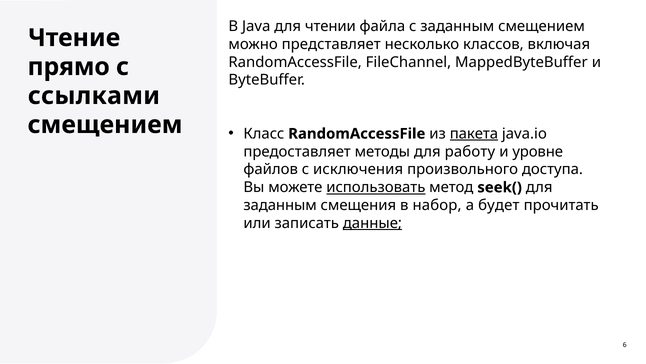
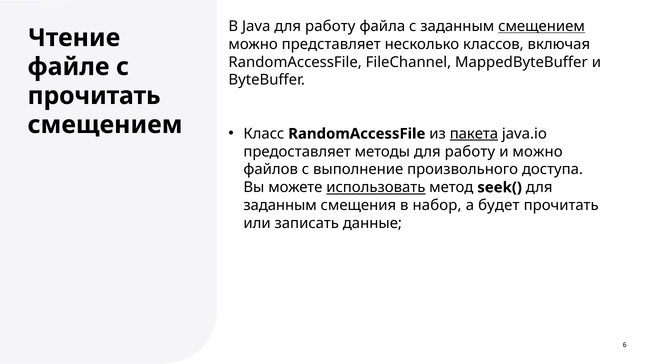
Java для чтении: чтении -> работу (330, 26)
смещением underline: none -> present (542, 26)
прямо: прямо -> файле (69, 67)
ссылками: ссылками -> прочитать (94, 96)
и уровне: уровне -> можно (538, 152)
исключения: исключения -> выполнение (358, 170)
данные underline: present -> none (372, 223)
